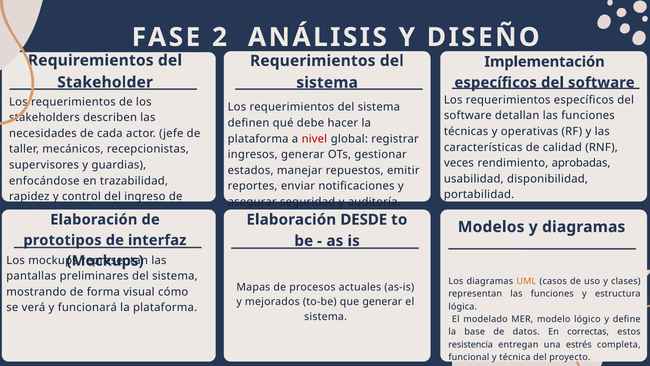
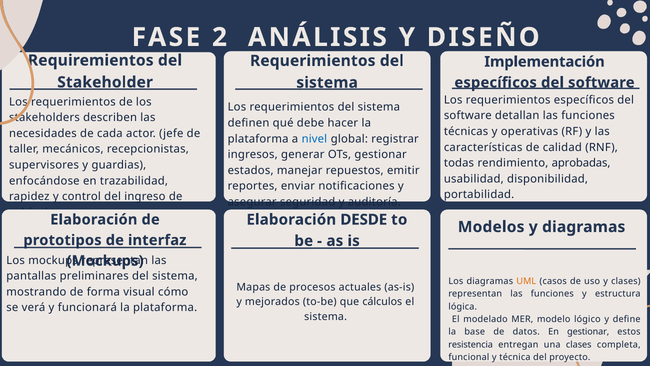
nivel colour: red -> blue (314, 139)
veces: veces -> todas (459, 163)
que generar: generar -> cálculos (382, 301)
En correctas: correctas -> gestionar (588, 332)
una estrés: estrés -> clases (579, 344)
